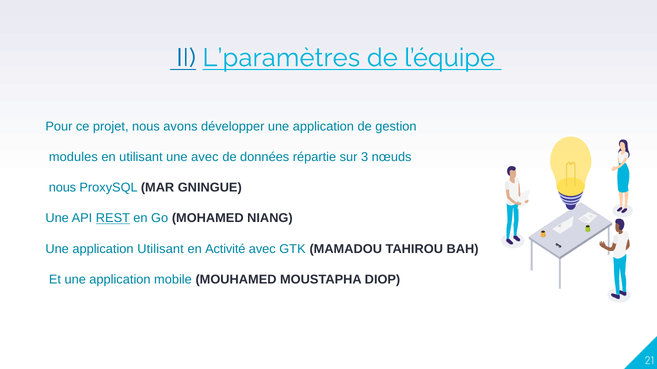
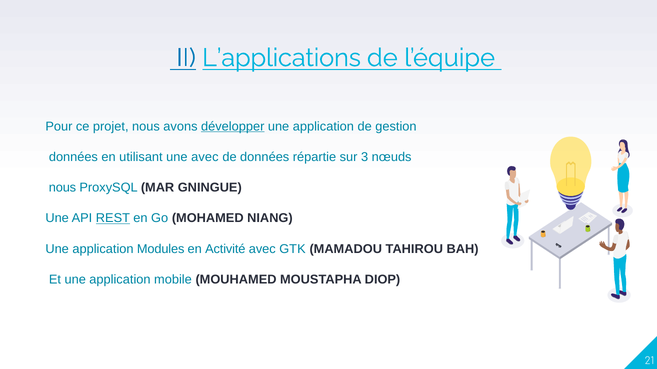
L’paramètres: L’paramètres -> L’applications (281, 58)
développer underline: none -> present (233, 127)
modules: modules -> données (73, 157)
application Utilisant: Utilisant -> Modules (161, 249)
